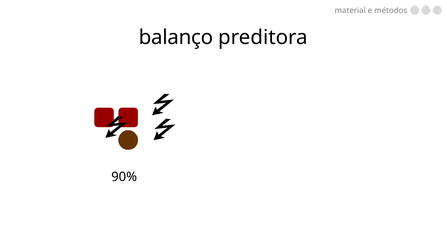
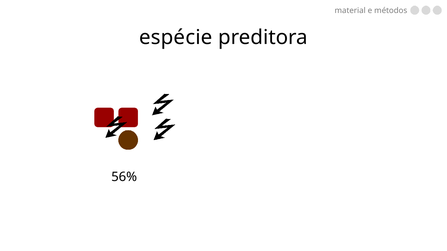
balanço: balanço -> espécie (176, 38)
90%: 90% -> 56% (124, 177)
